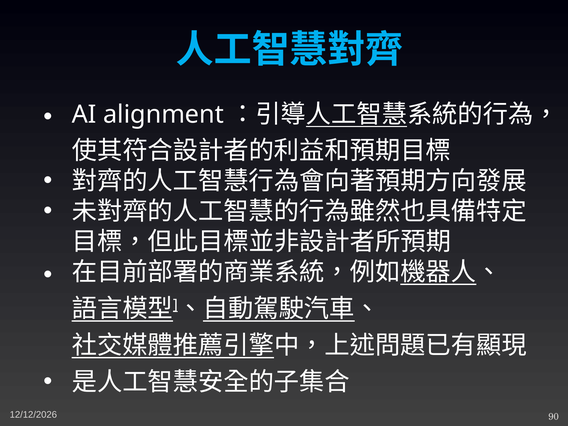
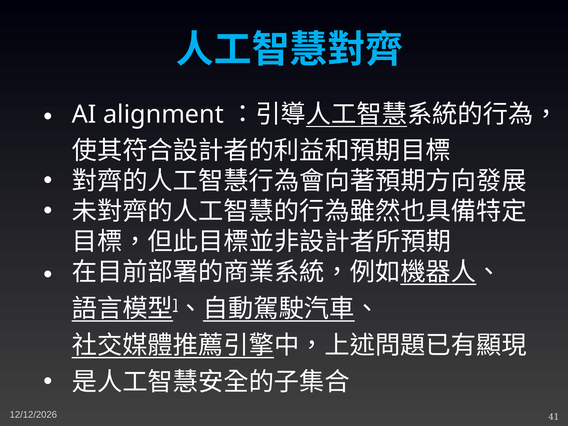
90: 90 -> 41 (554, 417)
